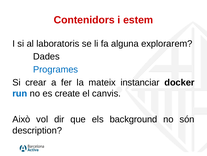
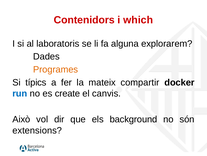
estem: estem -> which (138, 20)
Programes colour: blue -> orange (56, 69)
crear: crear -> típics (36, 82)
instanciar: instanciar -> compartir (140, 82)
description: description -> extensions (37, 130)
